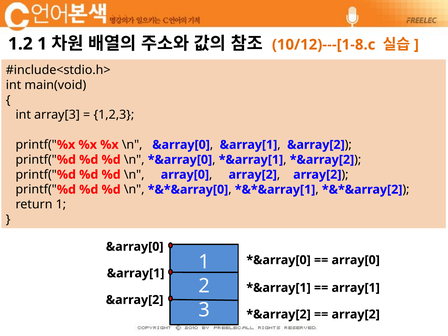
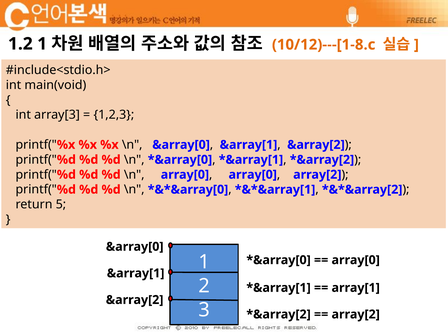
array[2: array[2 -> array[0 (253, 175)
return 1: 1 -> 5 (61, 204)
